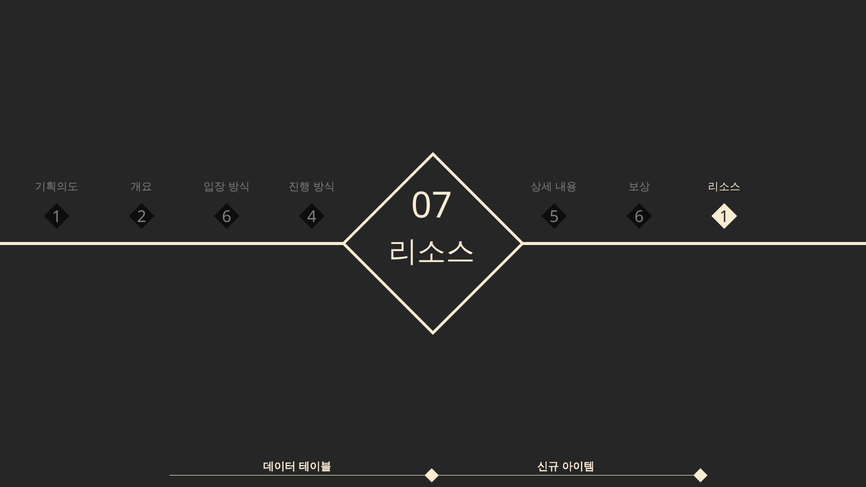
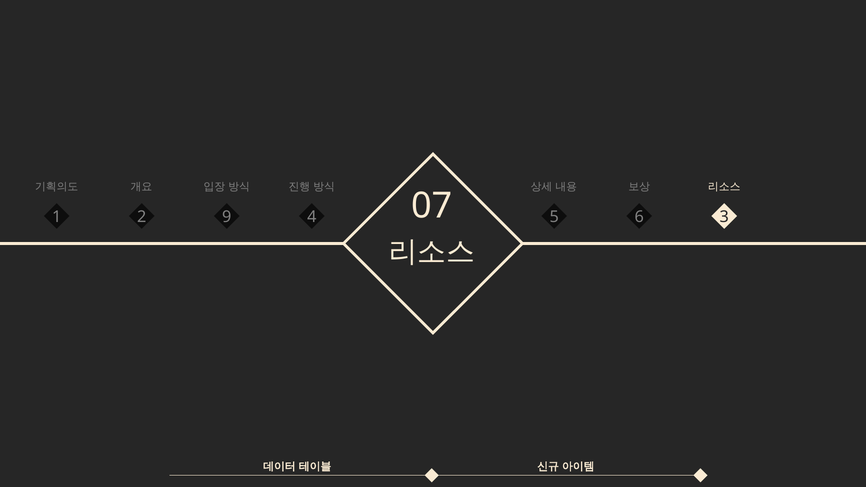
07 1: 1 -> 3 (724, 217)
2 6: 6 -> 9 (227, 217)
